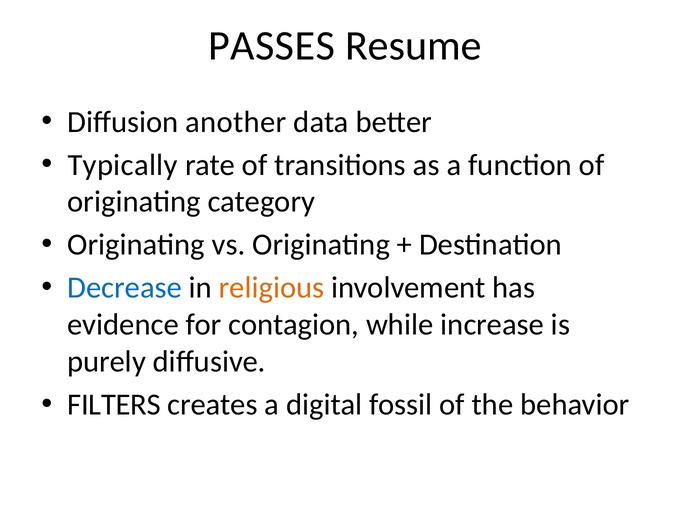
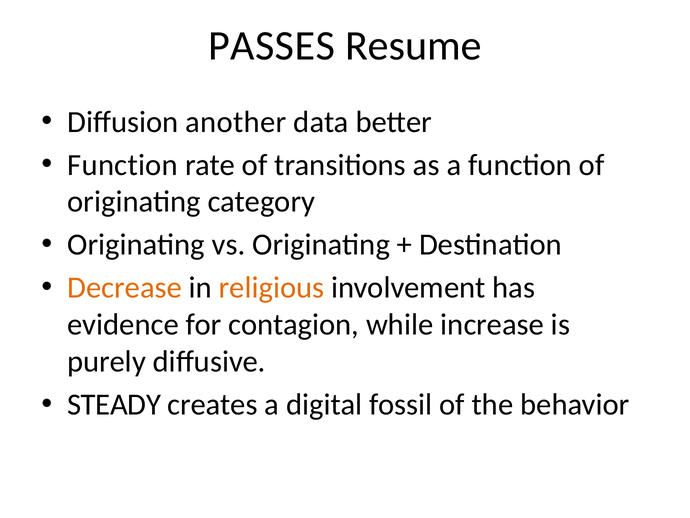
Typically: Typically -> Function (123, 165)
Decrease colour: blue -> orange (125, 288)
FILTERS: FILTERS -> STEADY (114, 404)
